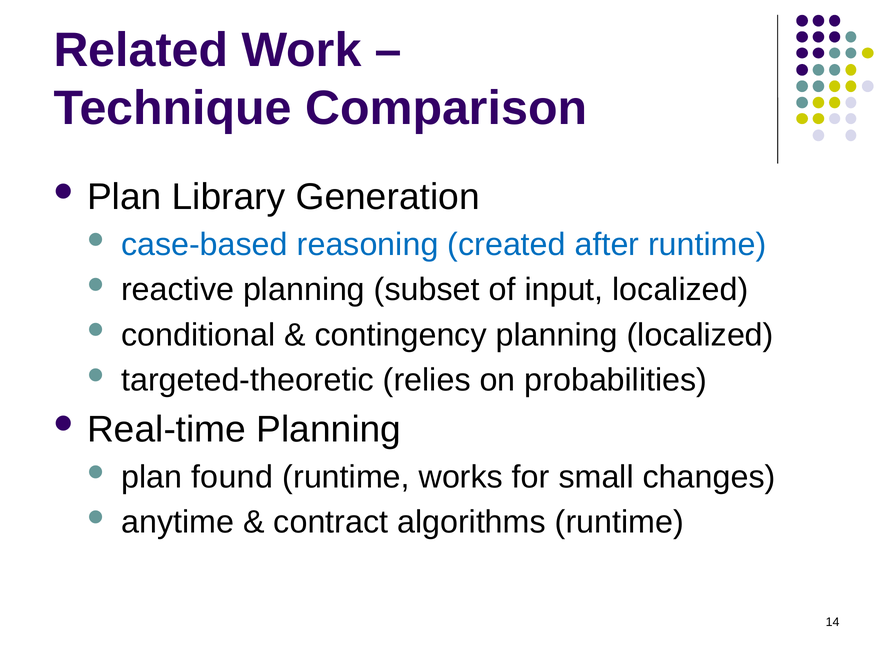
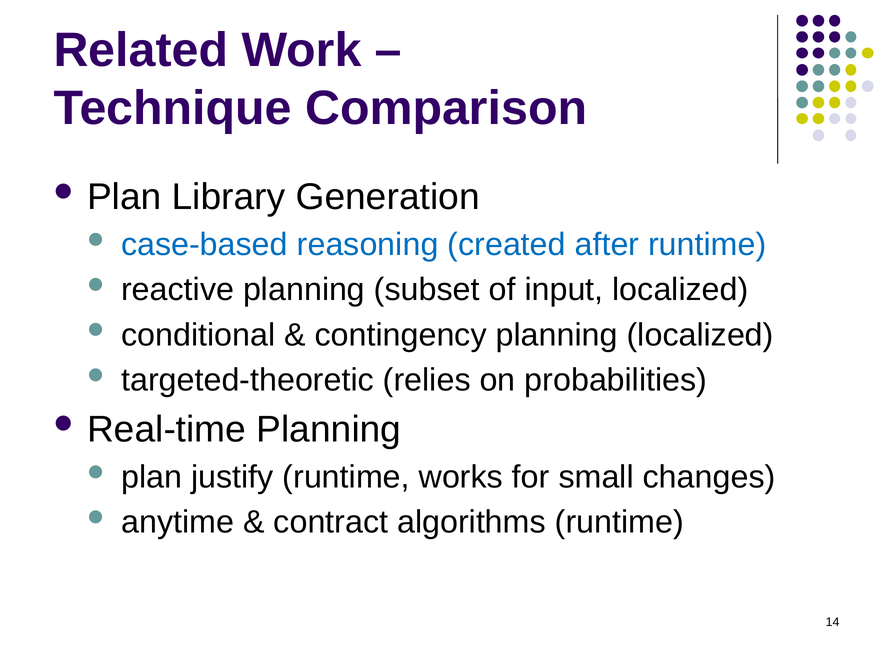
found: found -> justify (232, 478)
